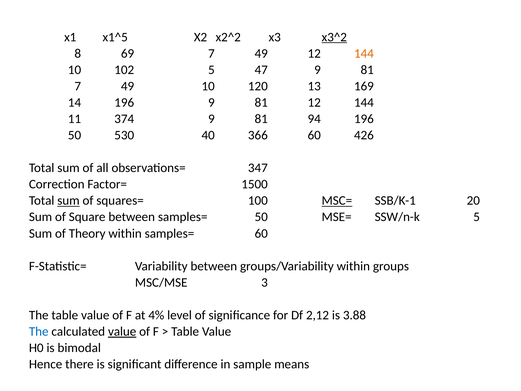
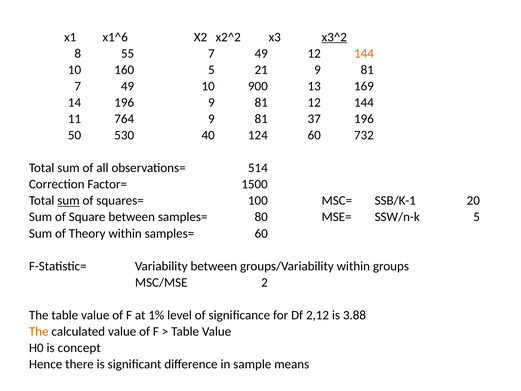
x1^5: x1^5 -> x1^6 (115, 37)
69: 69 -> 55 (128, 53)
102: 102 -> 160 (124, 70)
47: 47 -> 21 (261, 70)
120: 120 -> 900 (258, 86)
374: 374 -> 764 (124, 119)
94: 94 -> 37 (314, 119)
366: 366 -> 124 (258, 135)
426: 426 -> 732 (364, 135)
347: 347 -> 514 (258, 168)
MSC= underline: present -> none (337, 201)
samples= 50: 50 -> 80 (261, 217)
3: 3 -> 2 (264, 282)
4%: 4% -> 1% (156, 315)
The colour: blue -> orange (39, 331)
value underline: present -> none (122, 331)
bimodal: bimodal -> concept (79, 348)
